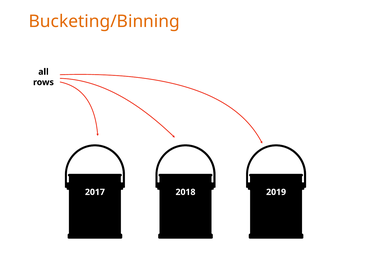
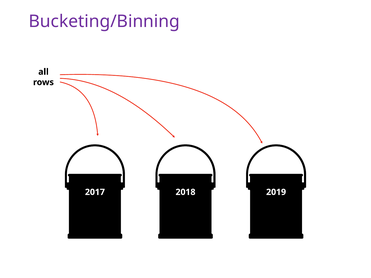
Bucketing/Binning colour: orange -> purple (104, 21)
